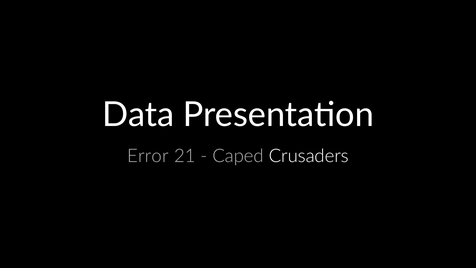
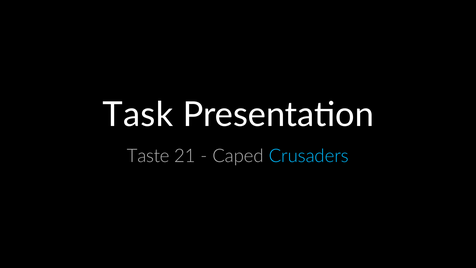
Data: Data -> Task (138, 115)
Error: Error -> Taste (148, 156)
Crusaders colour: white -> light blue (309, 156)
